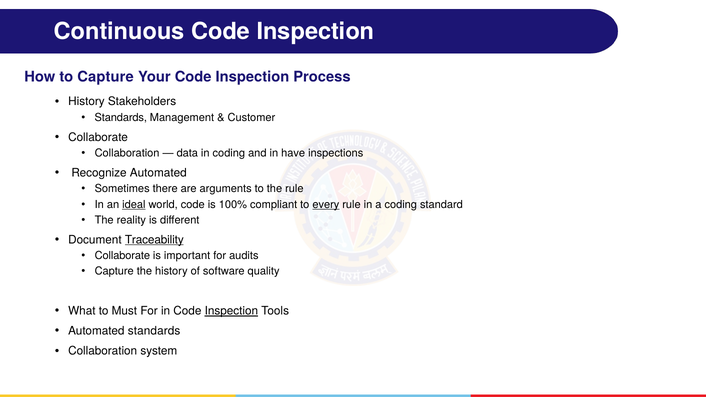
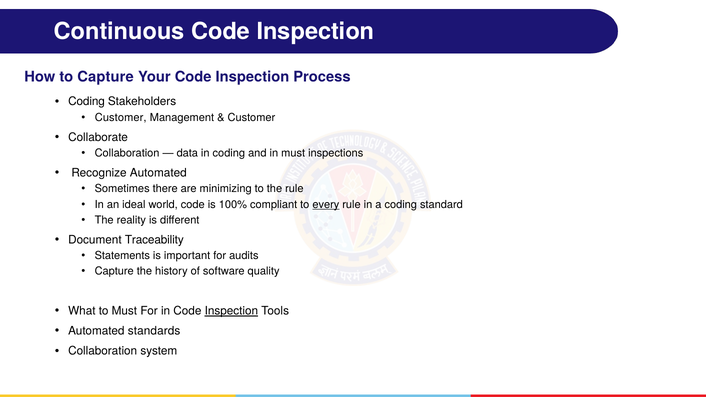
History: History -> Coding (87, 102)
Standards: Standards -> Customer (121, 118)
in have: have -> must (293, 153)
arguments: arguments -> minimizing (226, 189)
ideal underline: present -> none (134, 204)
Traceability underline: present -> none (154, 240)
Collaborate: Collaborate -> Statements (122, 256)
